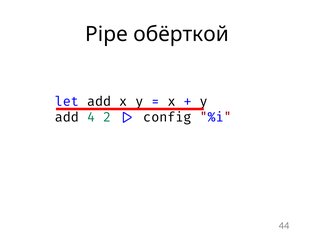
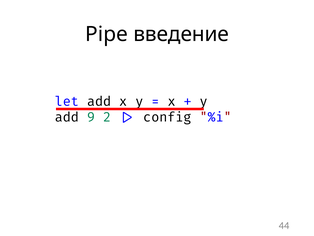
обёрткой: обёрткой -> введение (181, 34)
4: 4 -> 9 (91, 117)
